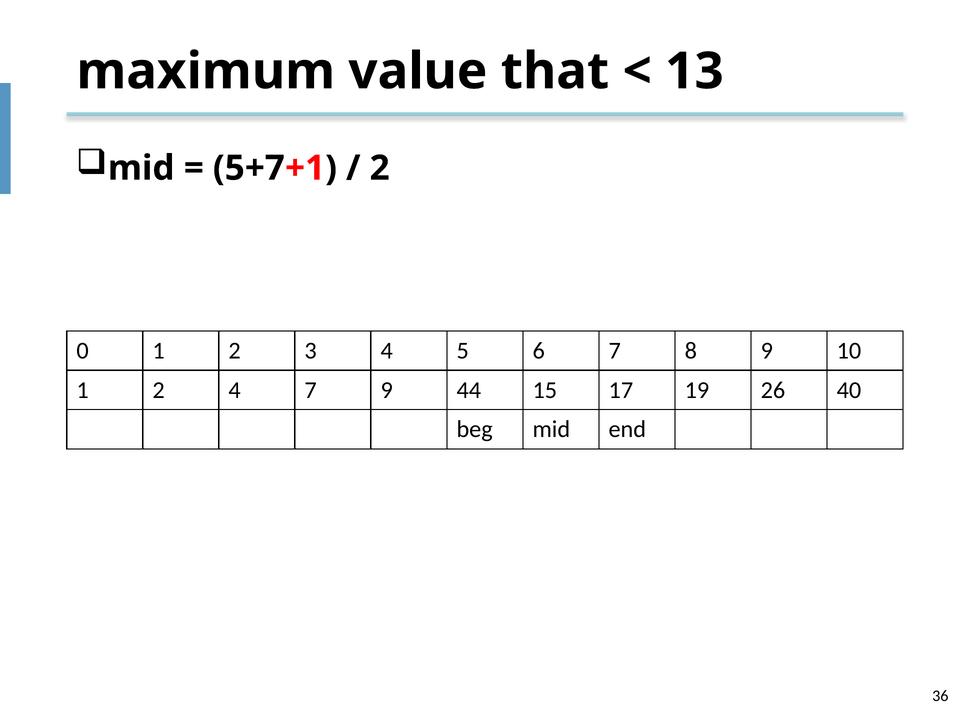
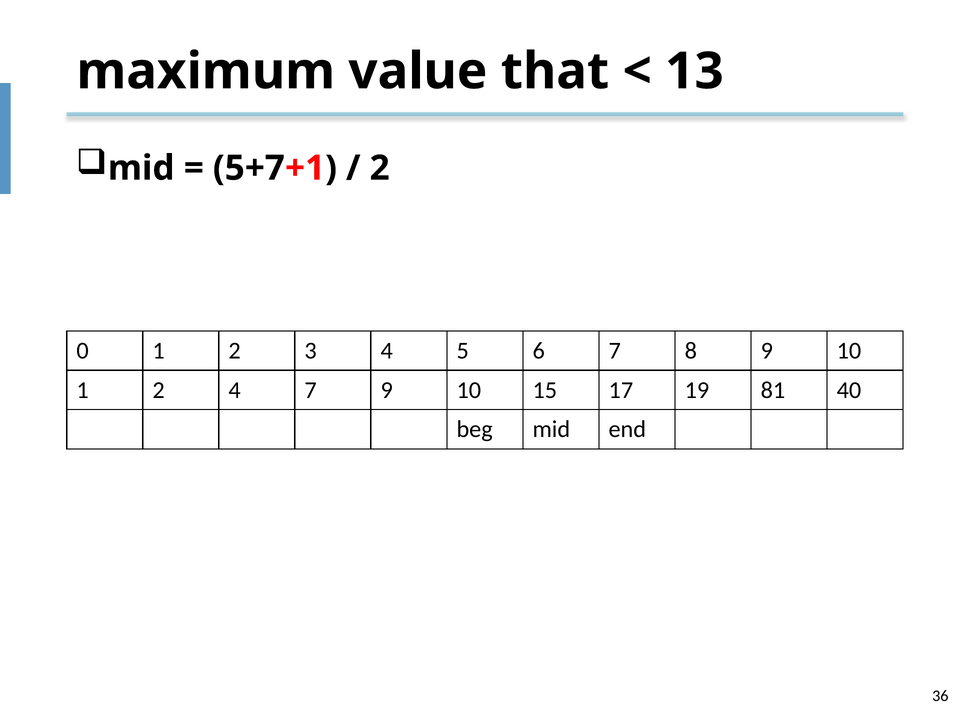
7 9 44: 44 -> 10 (469, 390)
26: 26 -> 81 (773, 390)
